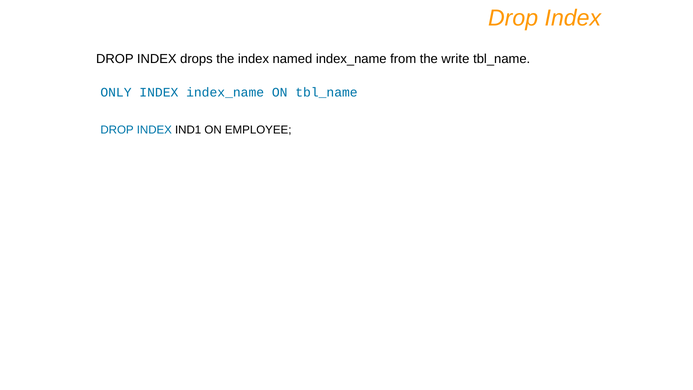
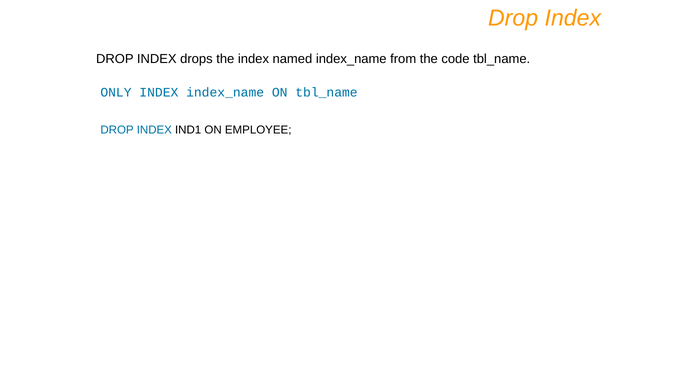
write: write -> code (455, 59)
